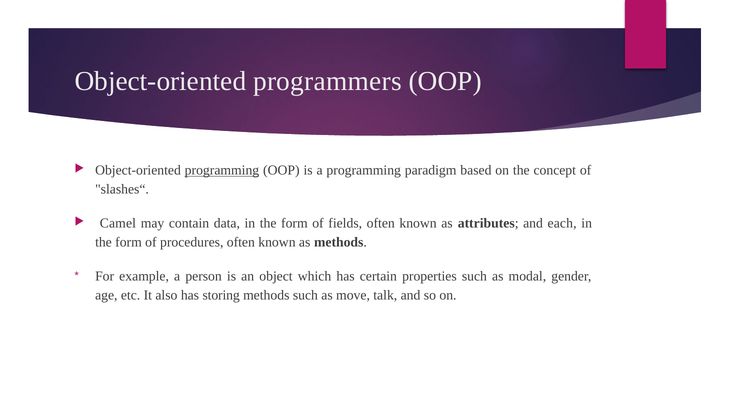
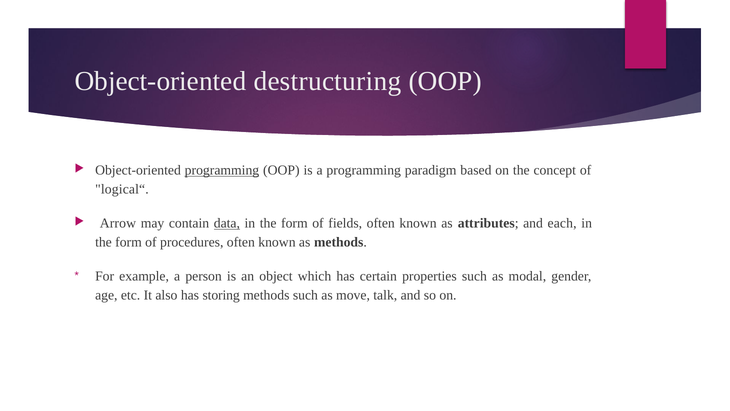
programmers: programmers -> destructuring (327, 81)
slashes“: slashes“ -> logical“ (122, 189)
Camel: Camel -> Arrow (118, 223)
data underline: none -> present (227, 223)
